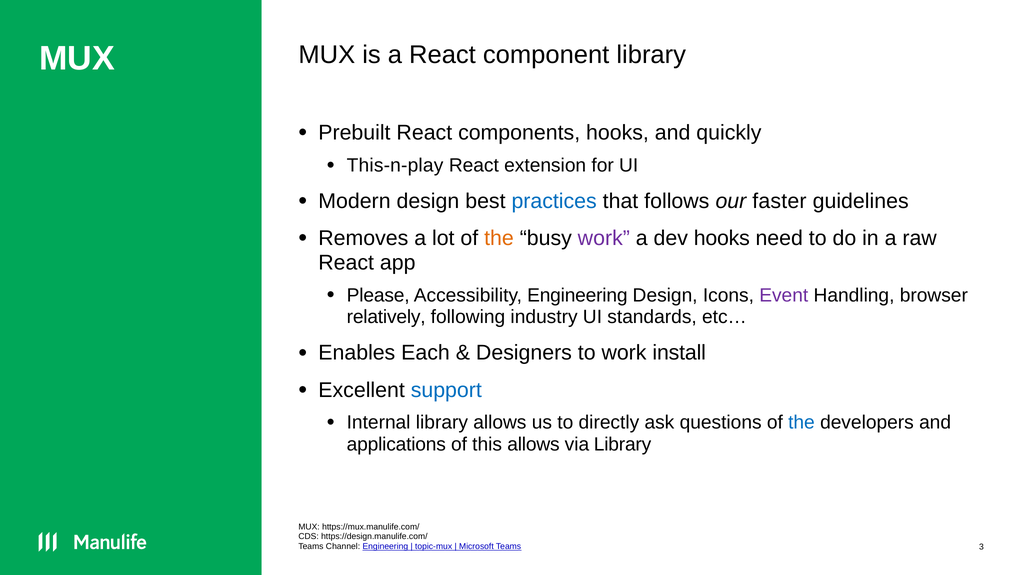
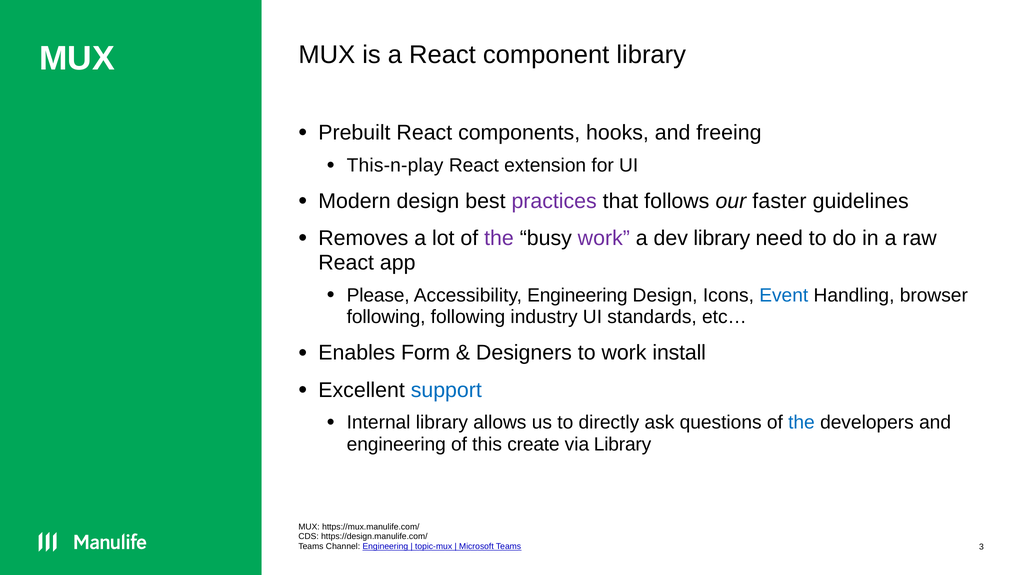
quickly: quickly -> freeing (729, 133)
practices colour: blue -> purple (554, 201)
the colour: orange -> purple (499, 238)
dev hooks: hooks -> library (722, 238)
Event colour: purple -> blue (784, 295)
relatively: relatively -> following (386, 317)
Each: Each -> Form (426, 353)
applications: applications -> engineering (396, 444)
this allows: allows -> create (533, 444)
